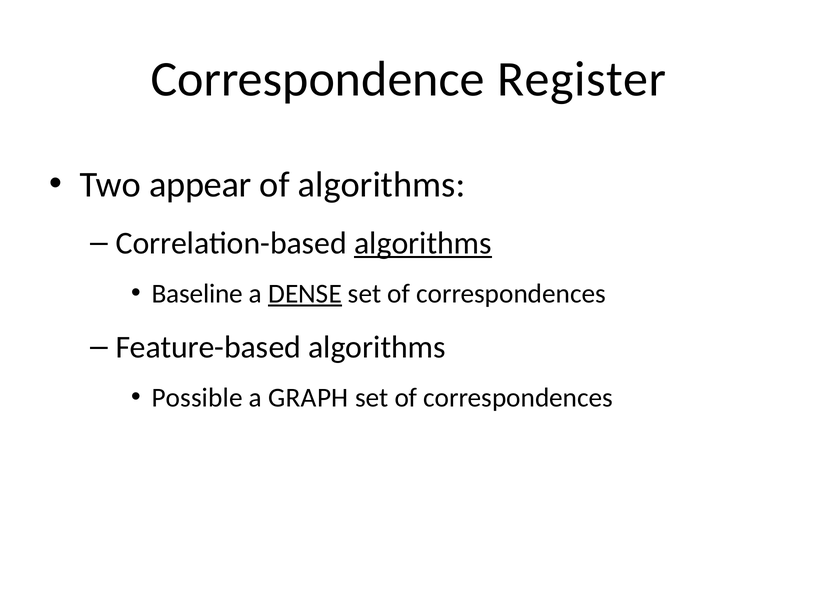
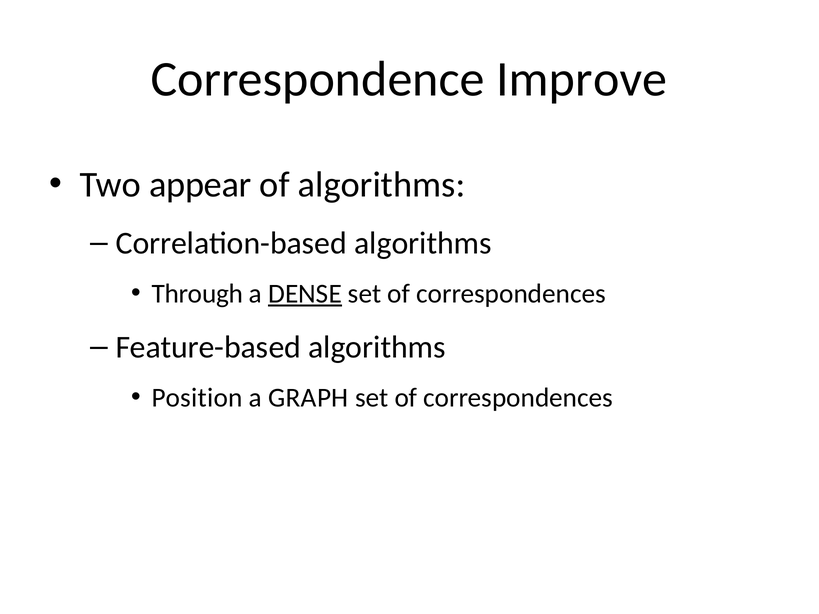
Register: Register -> Improve (582, 79)
algorithms underline: present -> none (423, 243)
Baseline: Baseline -> Through (197, 294)
Possible: Possible -> Position (197, 398)
